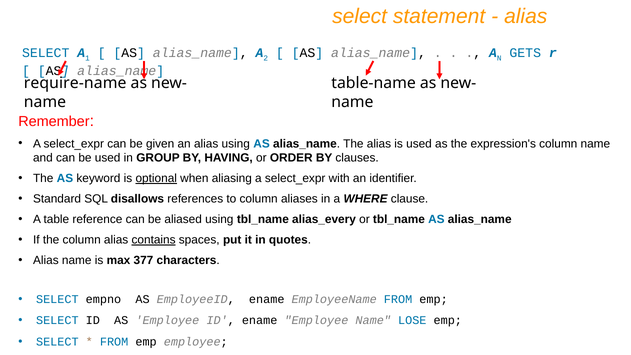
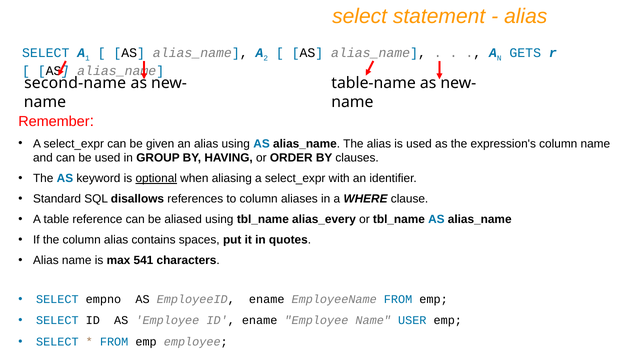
require-name: require-name -> second-name (75, 83)
contains underline: present -> none (154, 240)
377: 377 -> 541 (143, 260)
LOSE: LOSE -> USER (412, 320)
